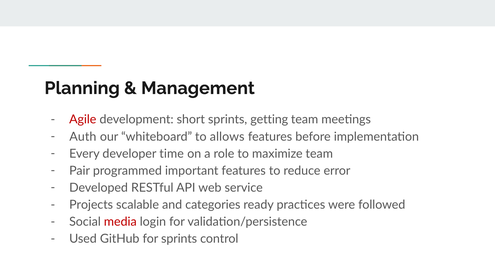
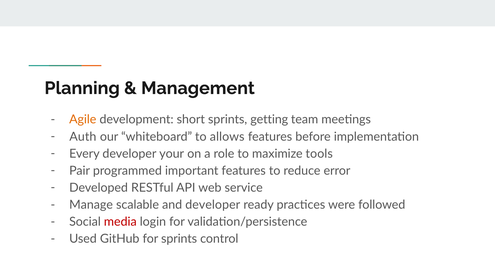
Agile colour: red -> orange (83, 120)
time: time -> your (172, 154)
maximize team: team -> tools (319, 154)
Projects: Projects -> Manage (91, 205)
and categories: categories -> developer (213, 205)
